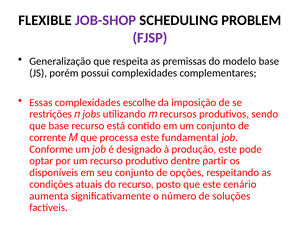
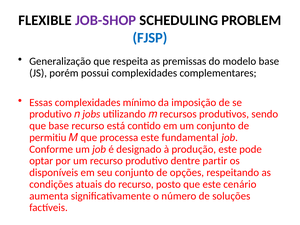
FJSP colour: purple -> blue (150, 38)
escolhe: escolhe -> mínimo (139, 102)
restrições: restrições -> produtivo (51, 114)
corrente: corrente -> permitiu (48, 138)
